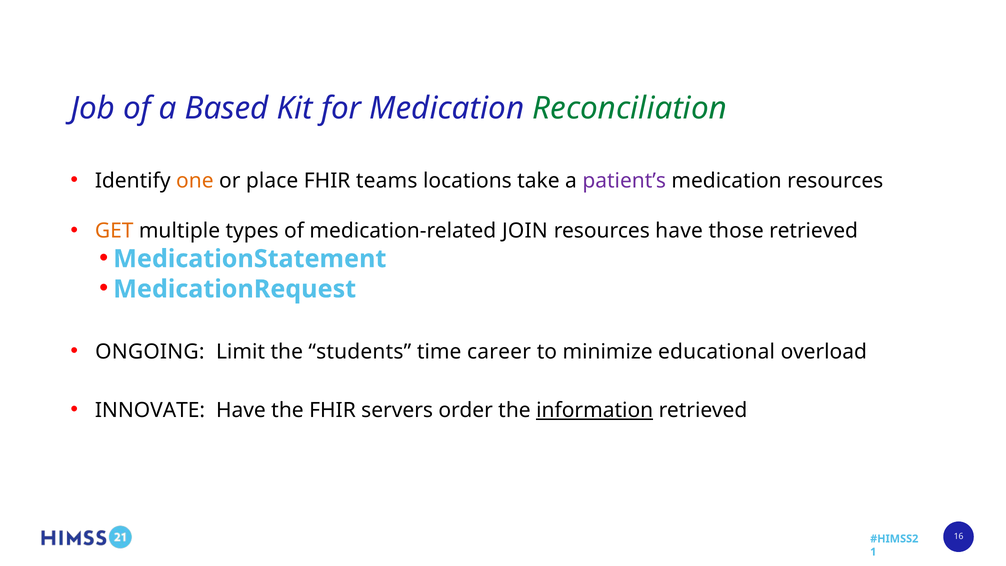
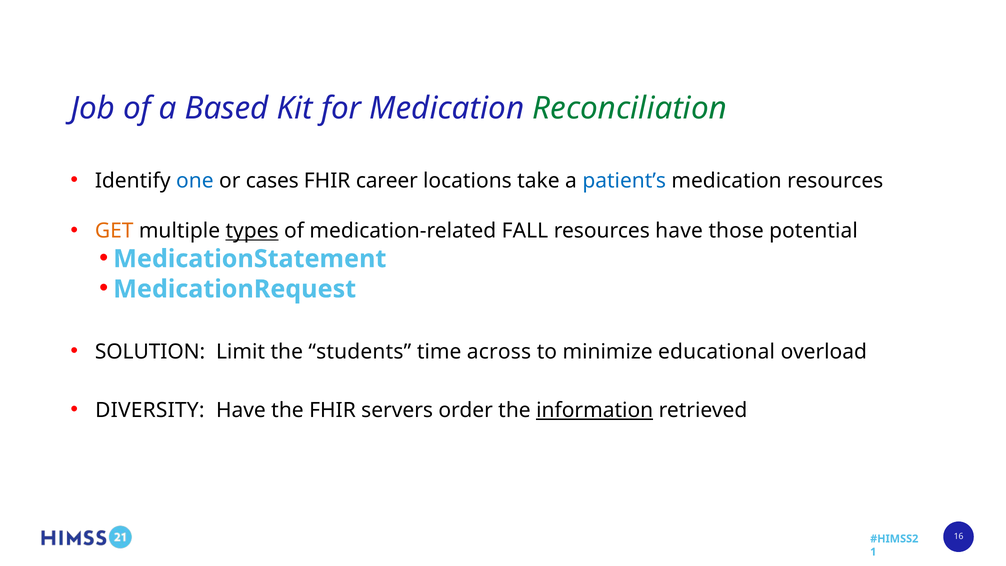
one colour: orange -> blue (195, 181)
place: place -> cases (272, 181)
teams: teams -> career (387, 181)
patient’s colour: purple -> blue (624, 181)
types underline: none -> present (252, 231)
JOIN: JOIN -> FALL (525, 231)
those retrieved: retrieved -> potential (813, 231)
ONGOING: ONGOING -> SOLUTION (150, 352)
career: career -> across (499, 352)
INNOVATE: INNOVATE -> DIVERSITY (150, 410)
